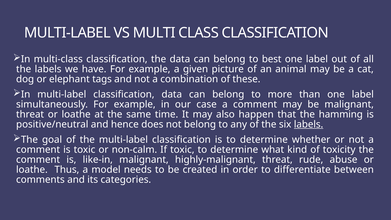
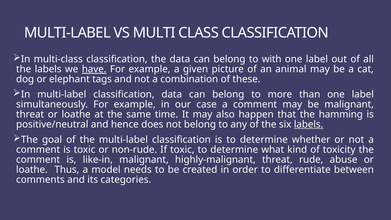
best: best -> with (272, 59)
have underline: none -> present (94, 69)
non-calm: non-calm -> non-rude (134, 150)
